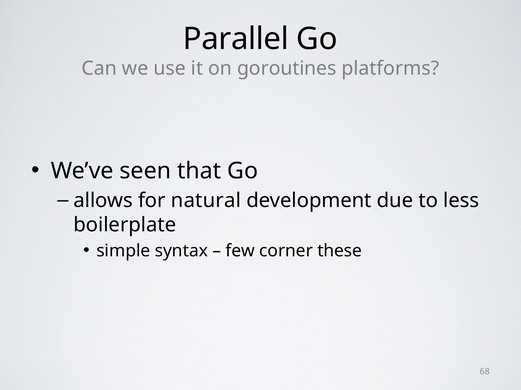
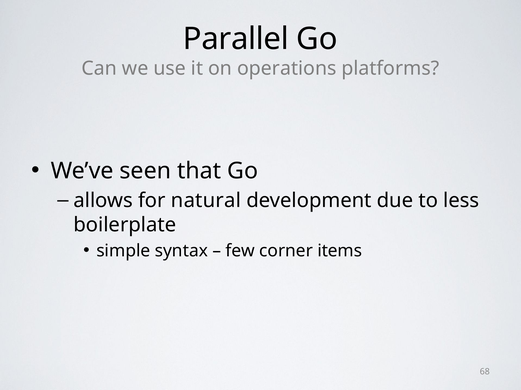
goroutines: goroutines -> operations (287, 69)
these: these -> items (340, 251)
